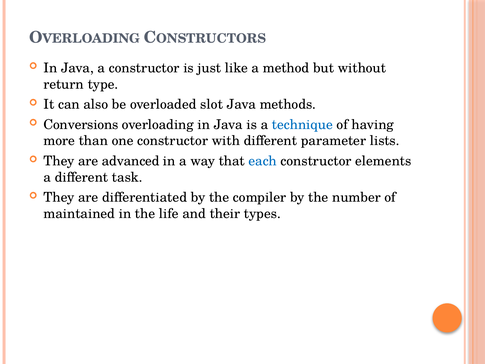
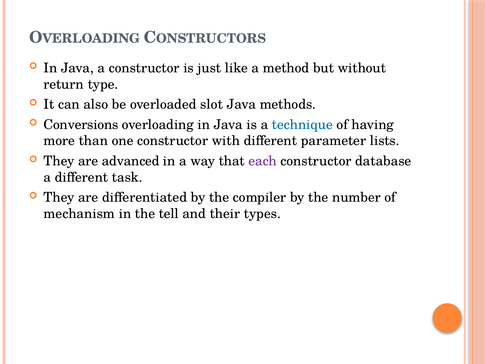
each colour: blue -> purple (263, 161)
elements: elements -> database (383, 161)
maintained: maintained -> mechanism (79, 214)
life: life -> tell (169, 214)
